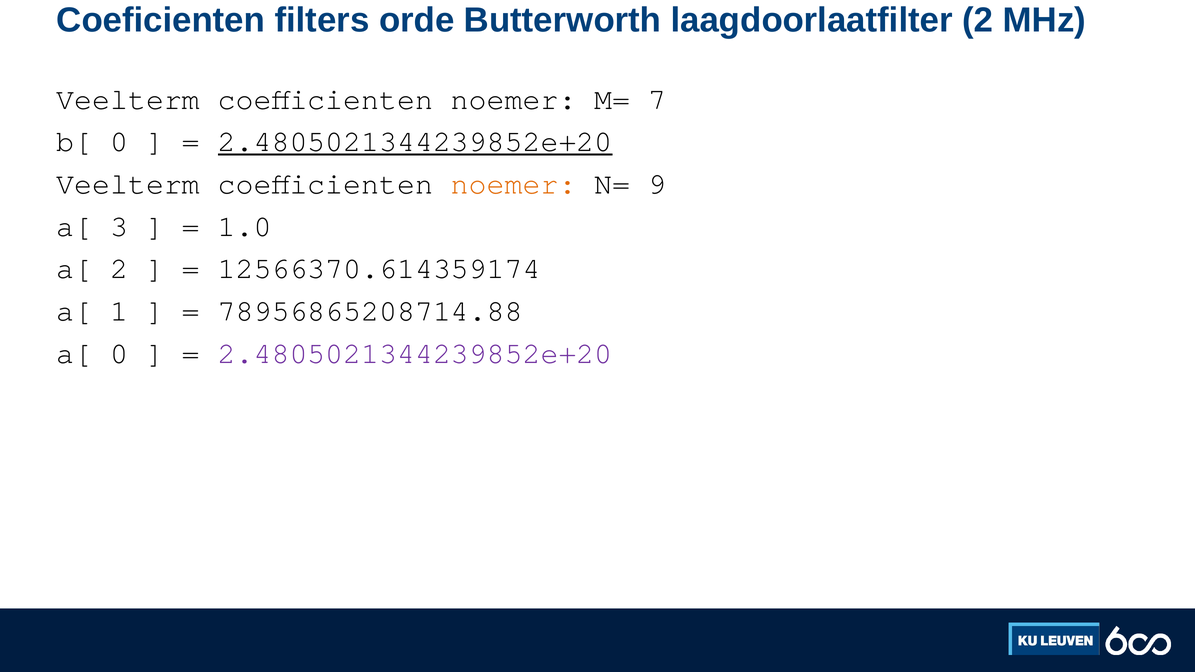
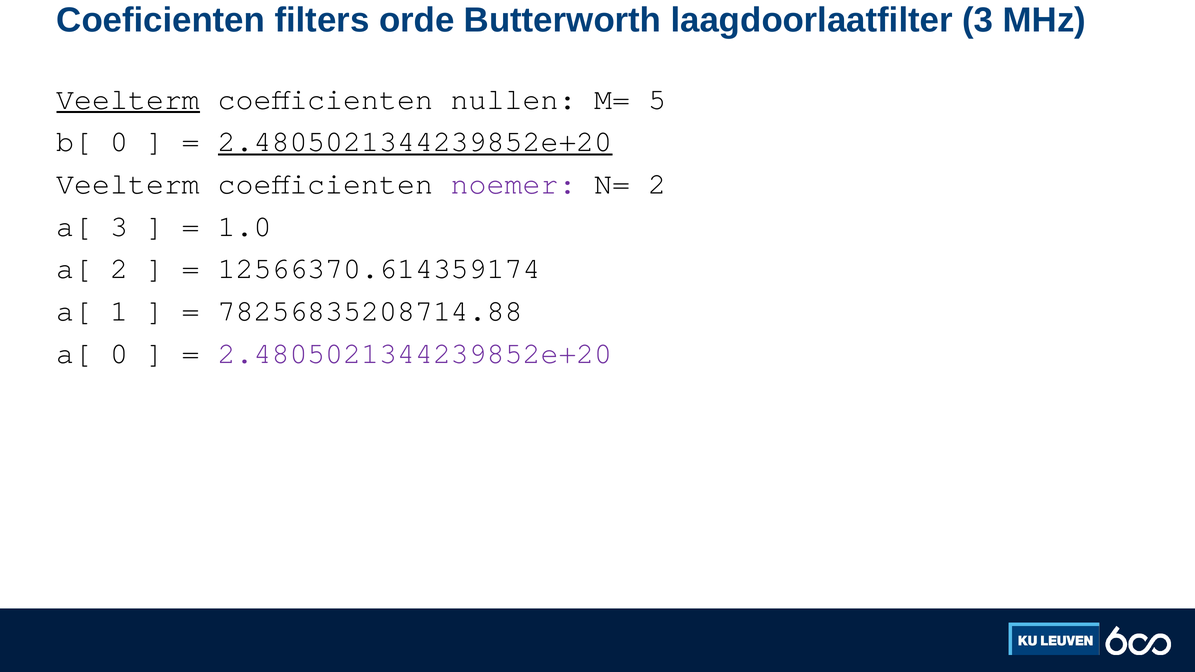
laagdoorlaatfilter 2: 2 -> 3 (978, 20)
Veelterm underline: none -> present (128, 99)
noemer: noemer -> nullen (514, 99)
7: 7 -> 5 (657, 99)
noemer colour: orange -> purple (514, 184)
N= 9: 9 -> 2 (657, 184)
78956865208714.88: 78956865208714.88 -> 78256835208714.88 (370, 311)
